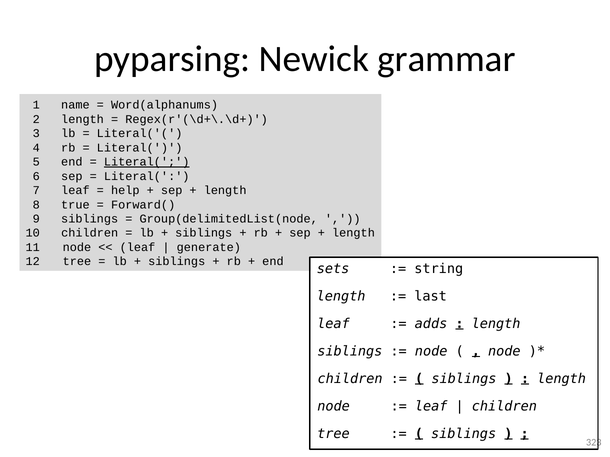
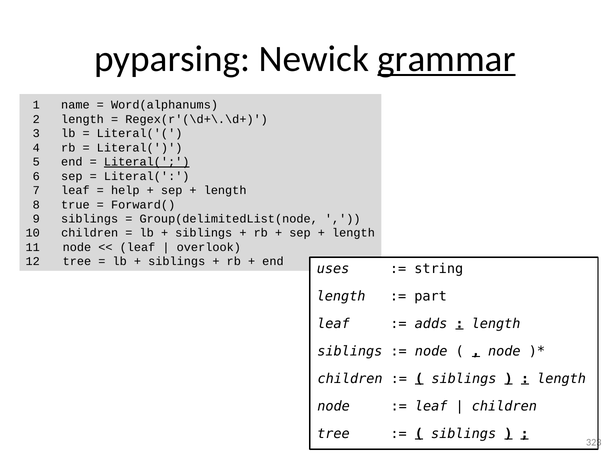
grammar underline: none -> present (446, 59)
generate: generate -> overlook (209, 248)
sets: sets -> uses (333, 269)
last: last -> part (431, 297)
